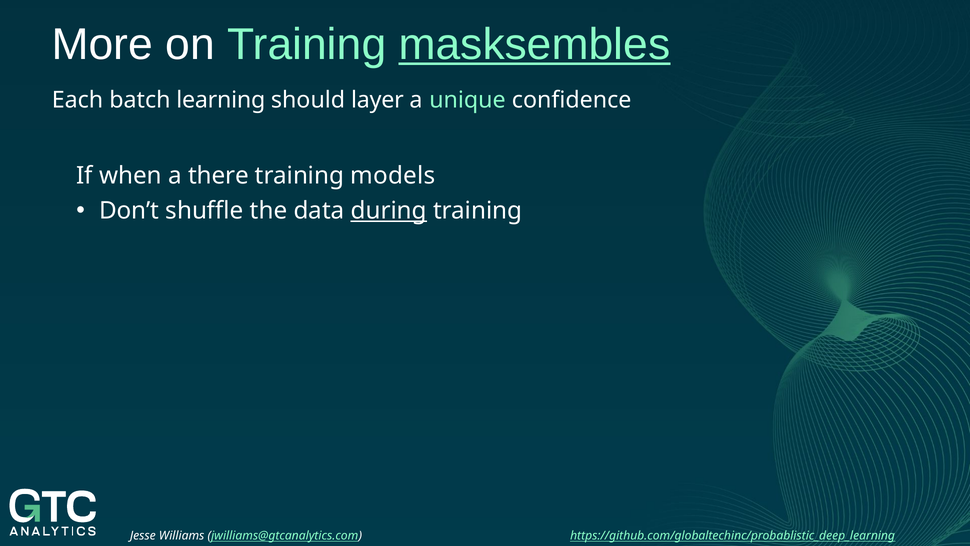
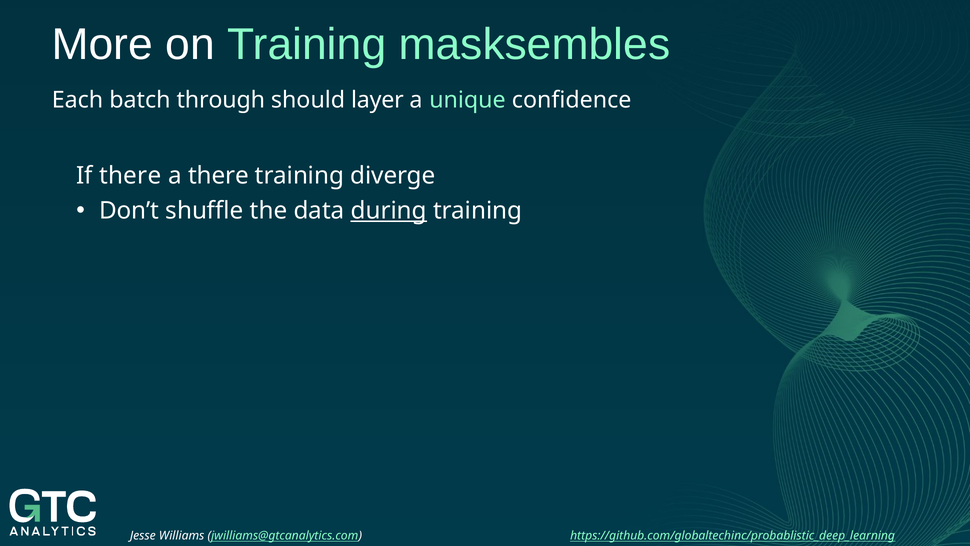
masksembles underline: present -> none (534, 45)
learning: learning -> through (221, 100)
If when: when -> there (130, 176)
models: models -> diverge (393, 176)
